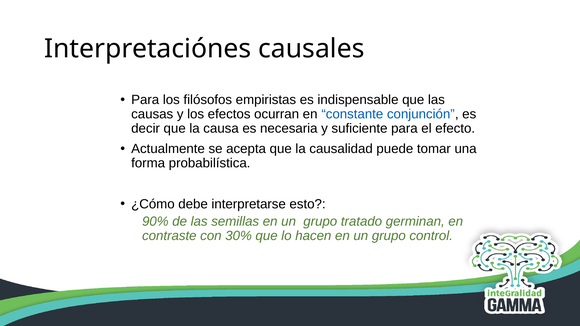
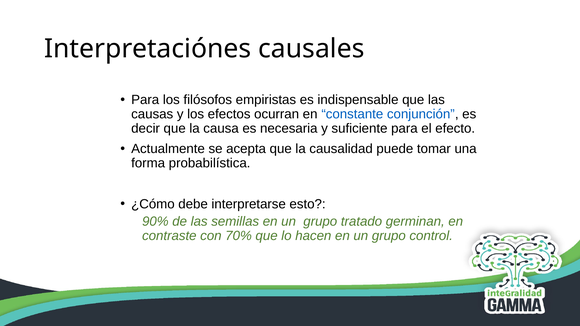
30%: 30% -> 70% (239, 236)
